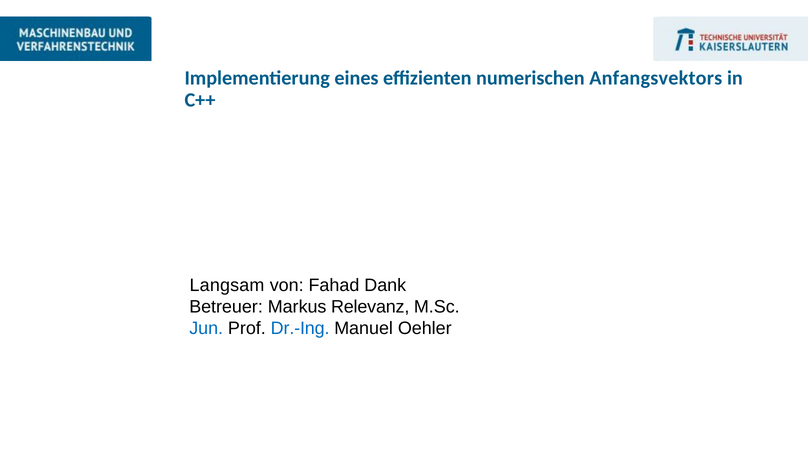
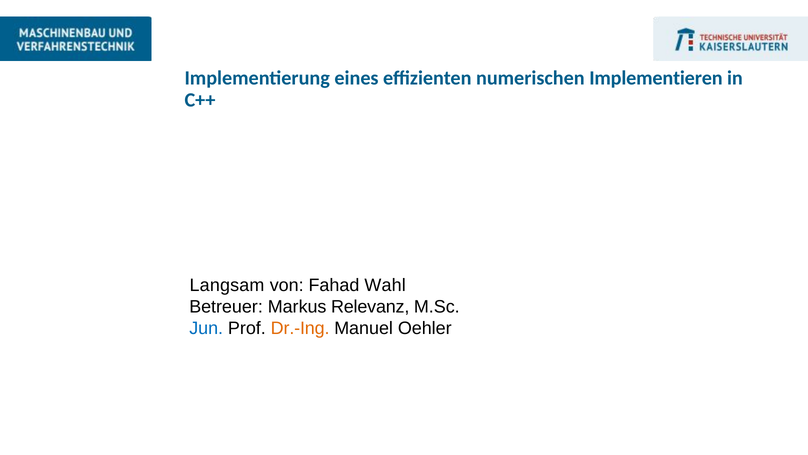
Anfangsvektors: Anfangsvektors -> Implementieren (656, 78)
Dank: Dank -> Wahl (385, 285)
Dr.-Ing colour: blue -> orange (300, 328)
